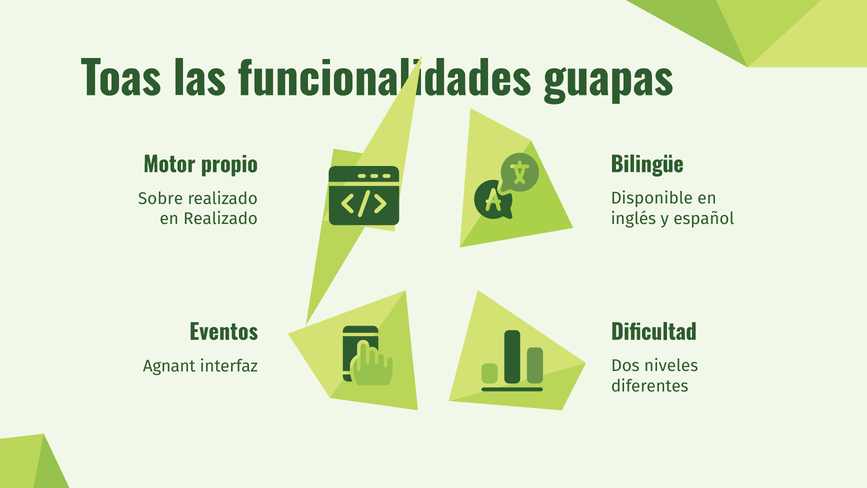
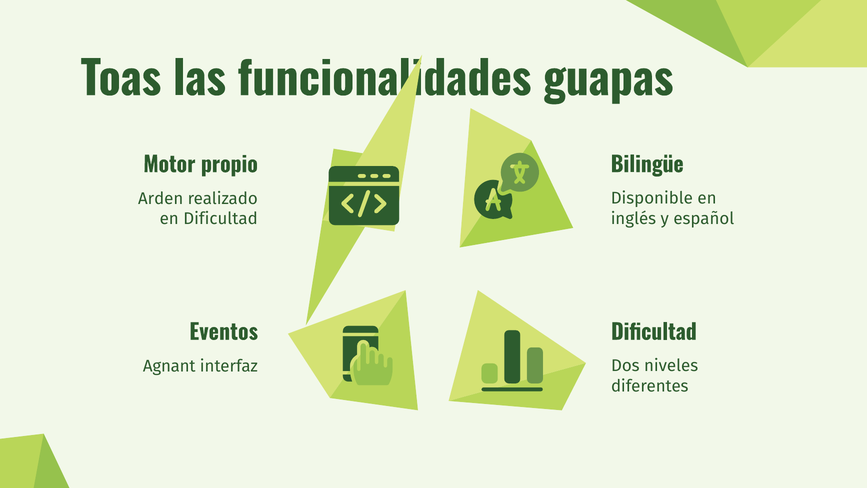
Sobre: Sobre -> Arden (161, 198)
en Realizado: Realizado -> Dificultad (221, 219)
